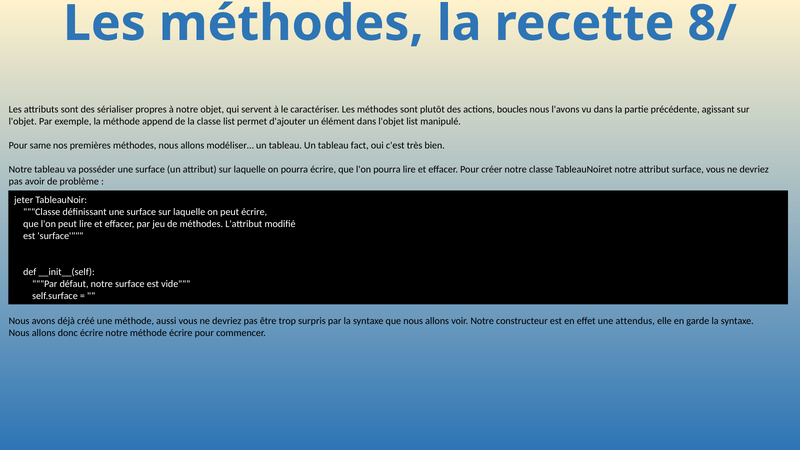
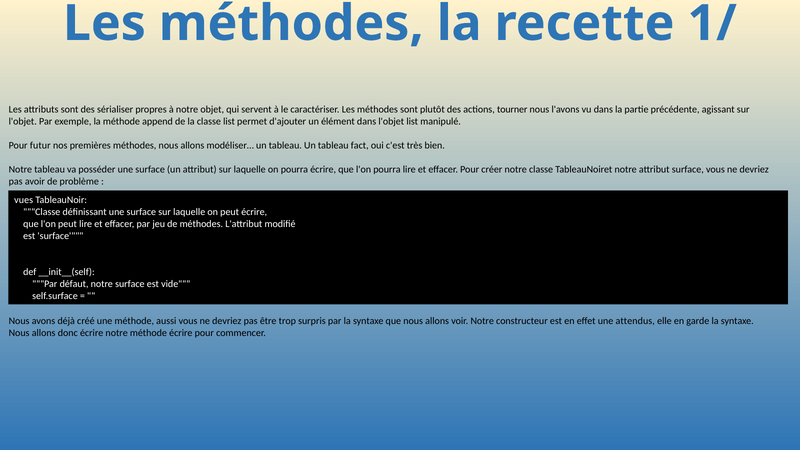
8/: 8/ -> 1/ (712, 23)
boucles: boucles -> tourner (512, 109)
same: same -> futur (40, 145)
jeter: jeter -> vues (24, 200)
